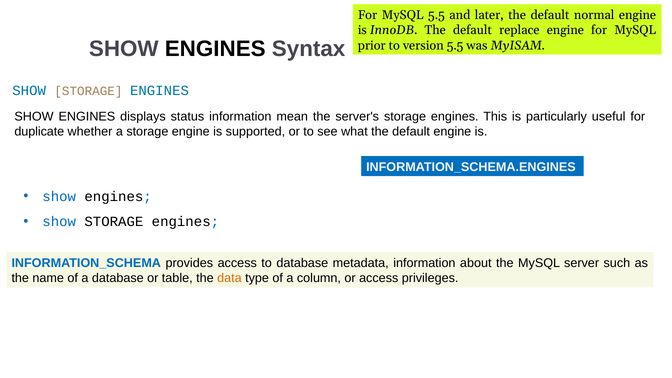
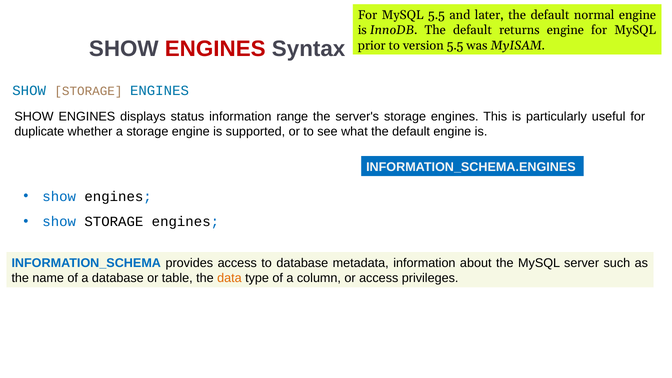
replace: replace -> returns (519, 30)
ENGINES colour: black -> red (215, 49)
mean: mean -> range (292, 117)
